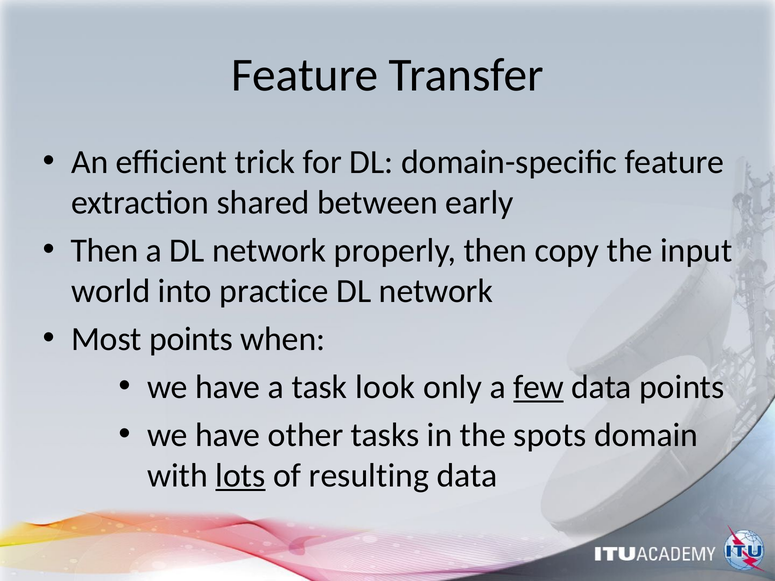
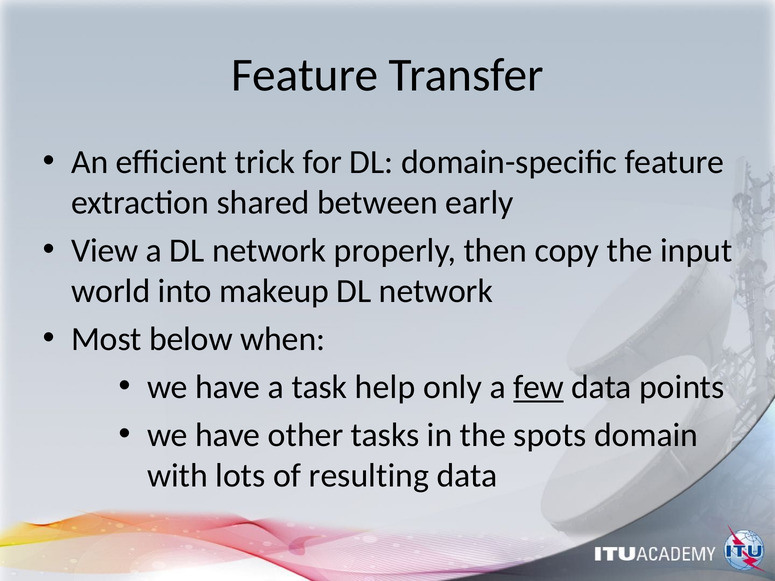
Then: Then -> View (105, 251)
practice: practice -> makeup (274, 291)
Most points: points -> below (191, 339)
look: look -> help (385, 387)
lots underline: present -> none (240, 476)
